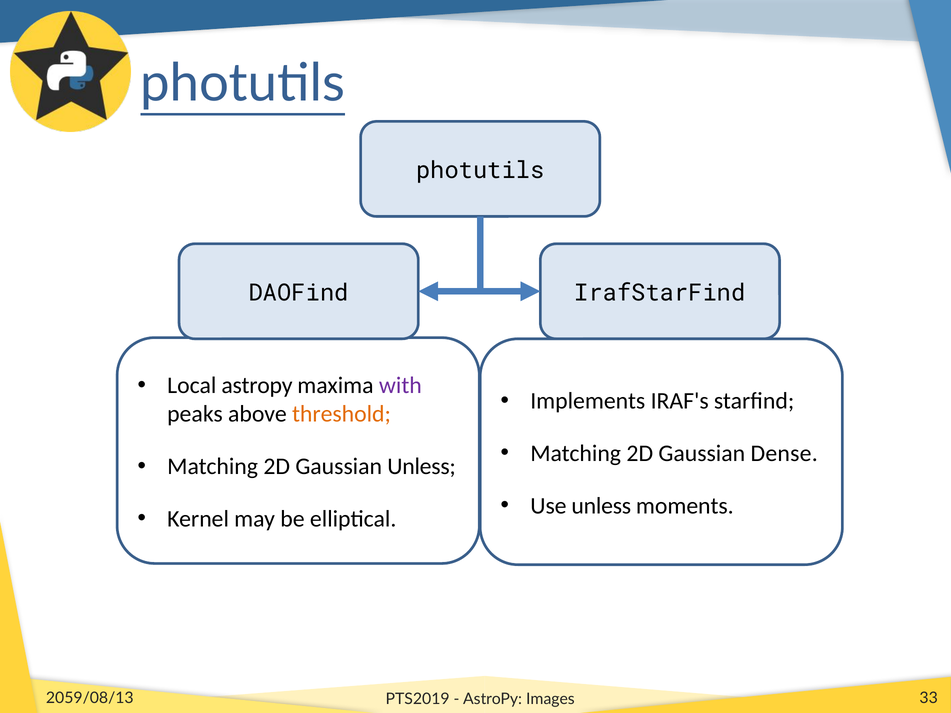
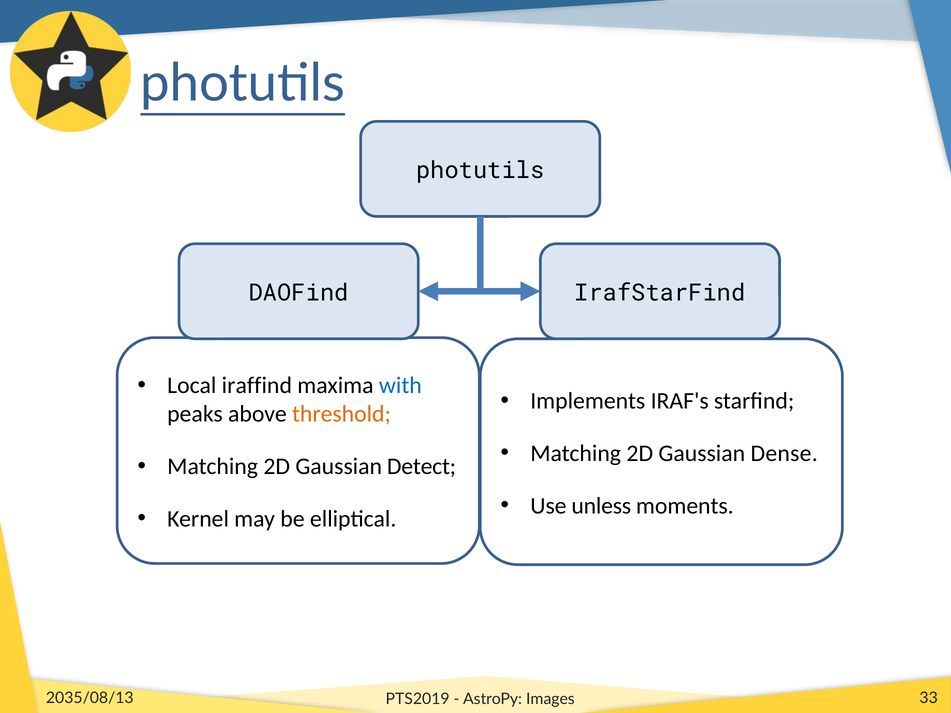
Local astropy: astropy -> iraffind (257, 386)
with colour: purple -> blue (400, 386)
Gaussian Unless: Unless -> Detect (422, 467)
2059/08/13: 2059/08/13 -> 2035/08/13 (90, 698)
